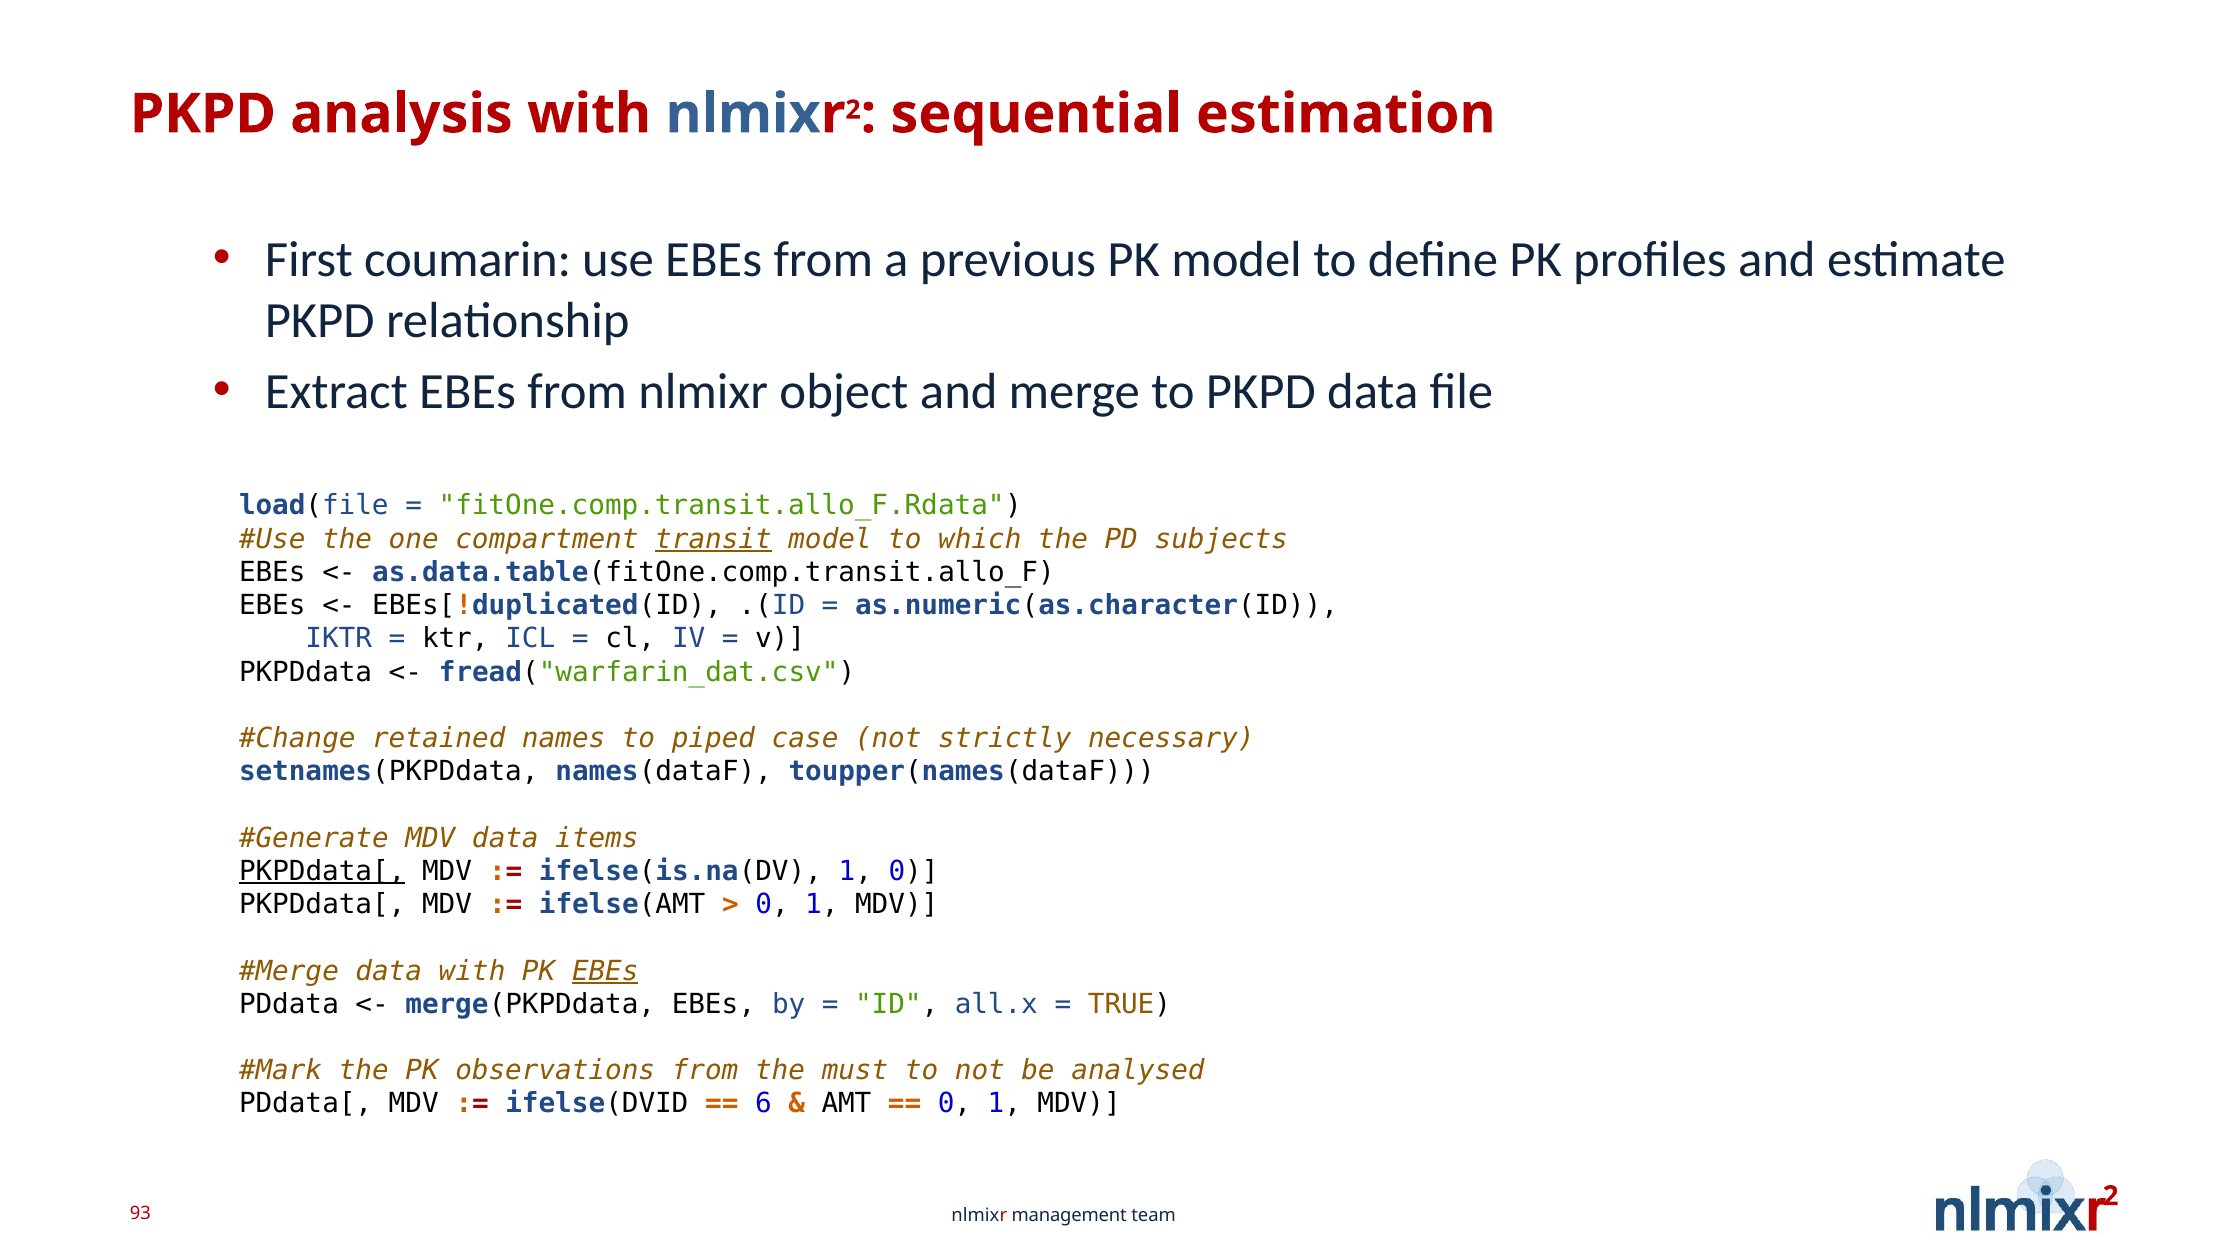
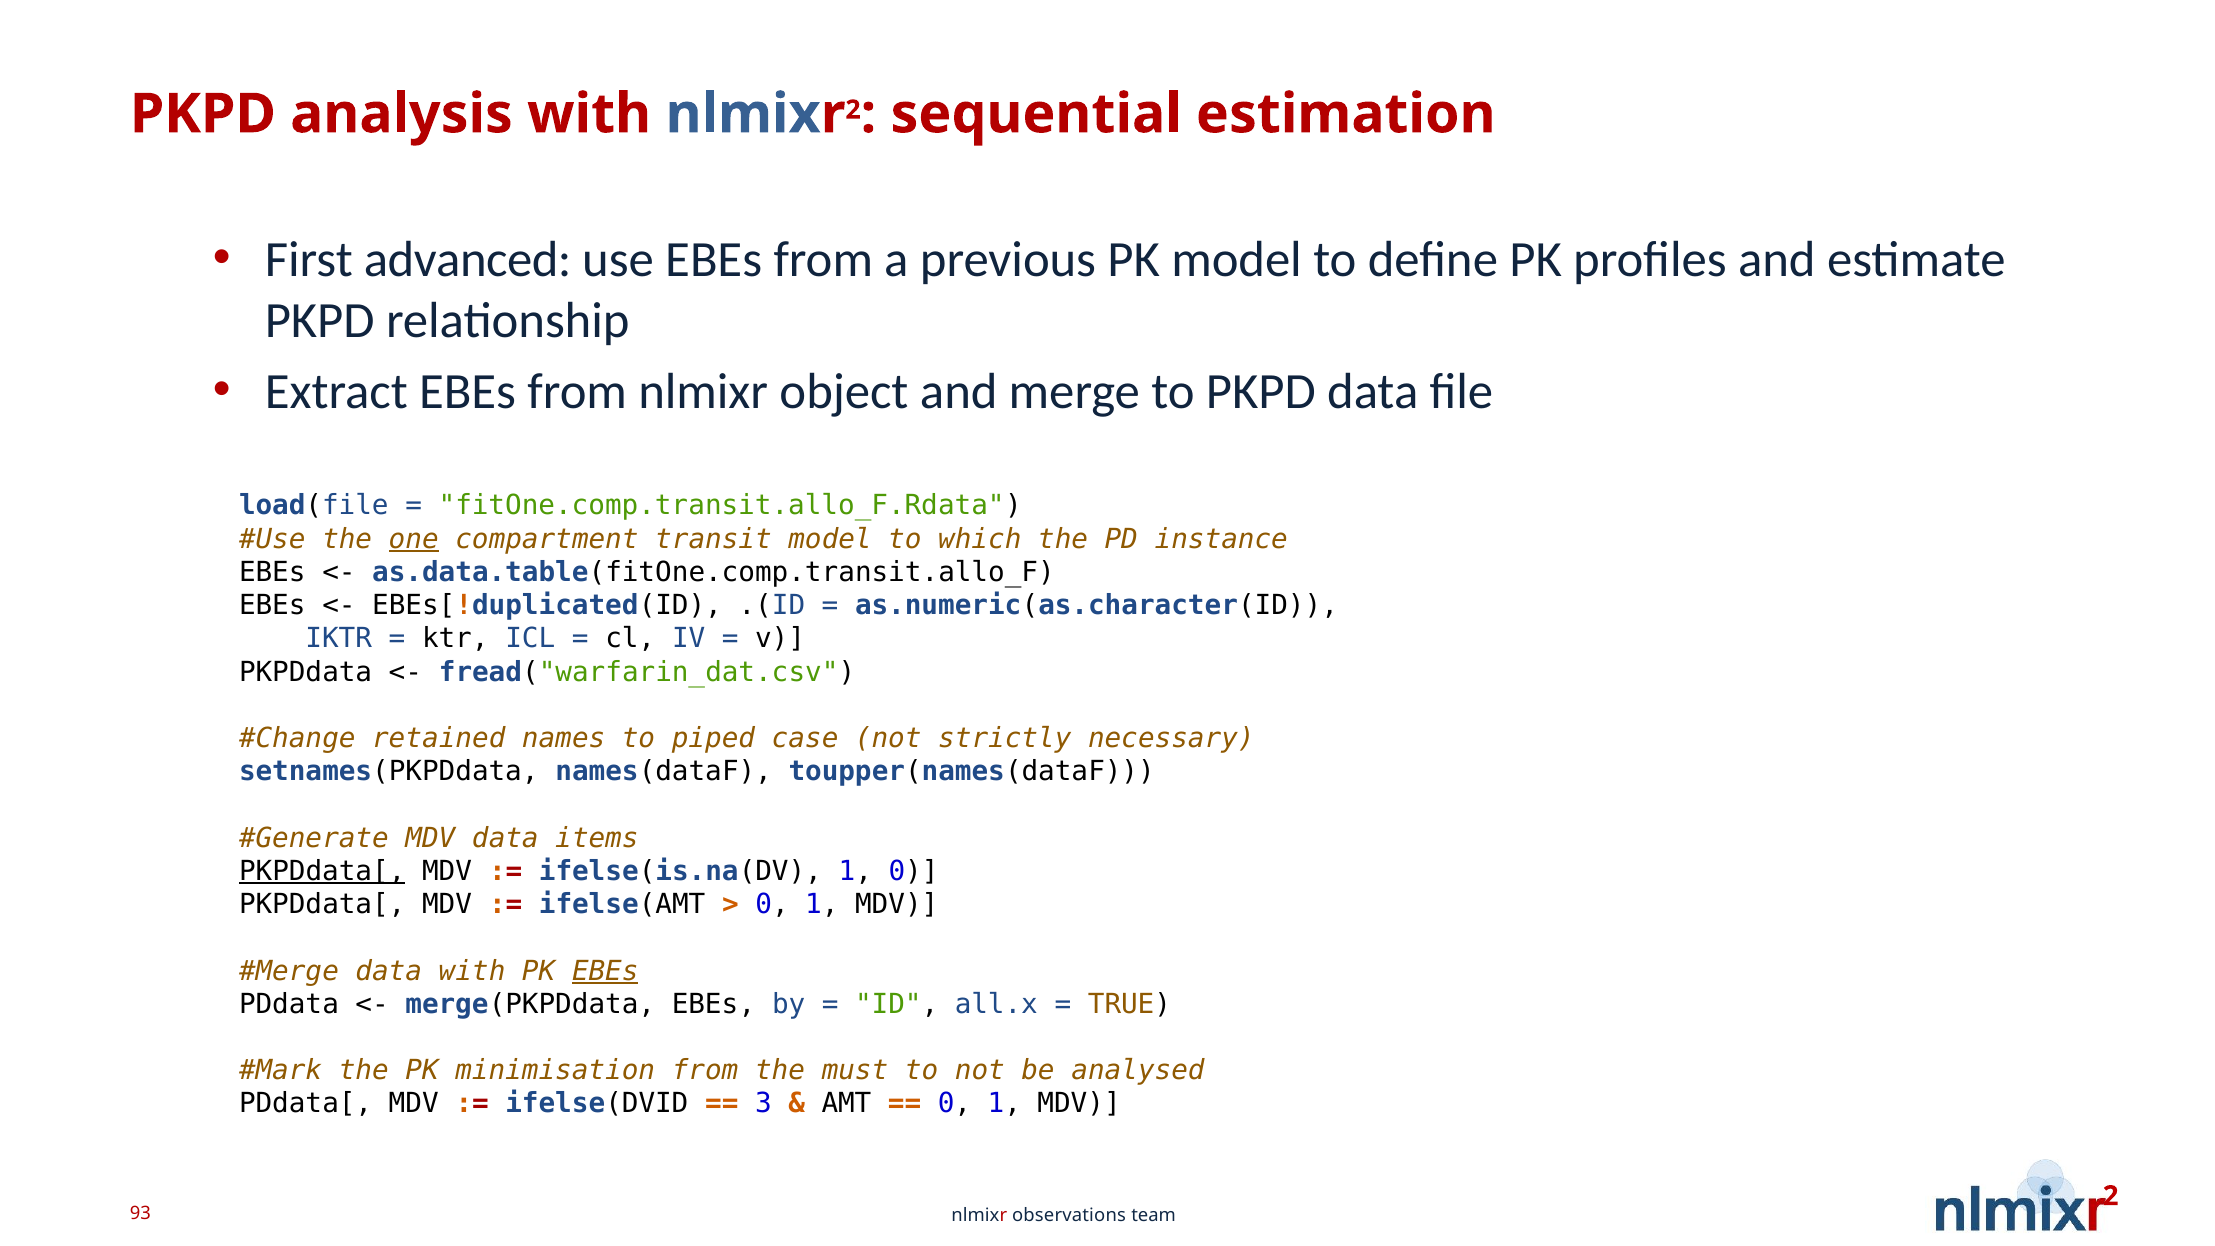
coumarin: coumarin -> advanced (468, 260)
one underline: none -> present (414, 539)
transit underline: present -> none (713, 539)
subjects: subjects -> instance (1221, 539)
observations: observations -> minimisation (555, 1071)
6: 6 -> 3 (763, 1104)
management: management -> observations (1069, 1215)
